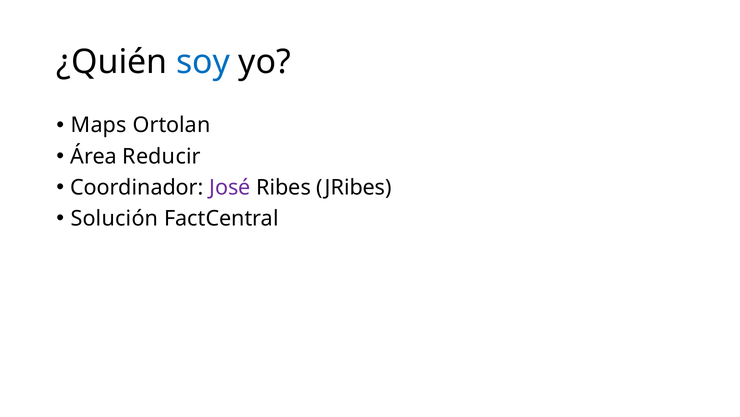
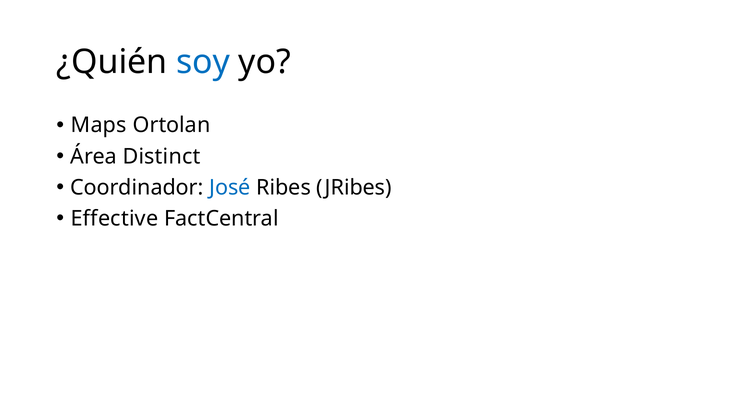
Reducir: Reducir -> Distinct (162, 156)
José colour: purple -> blue (230, 187)
Solución: Solución -> Effective (114, 218)
